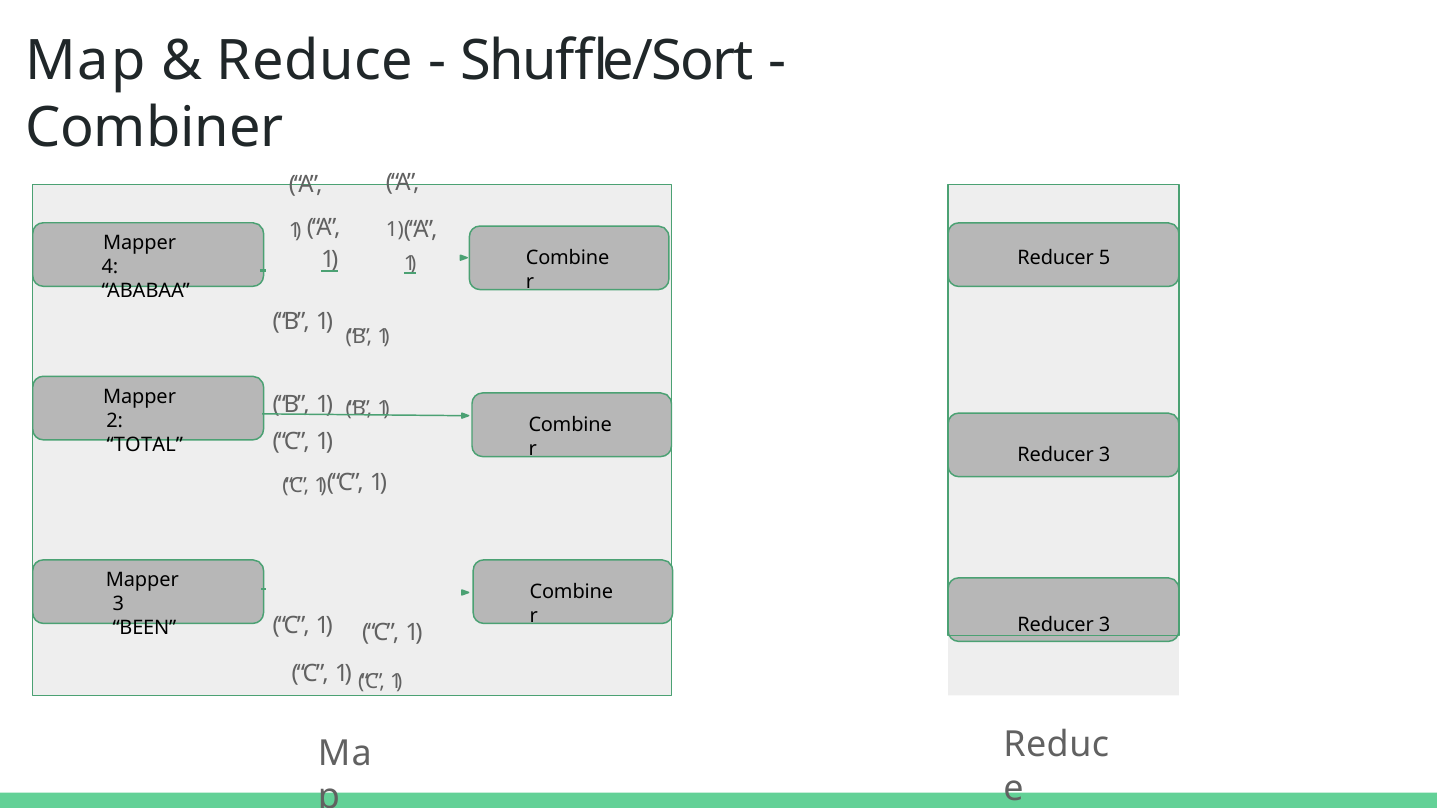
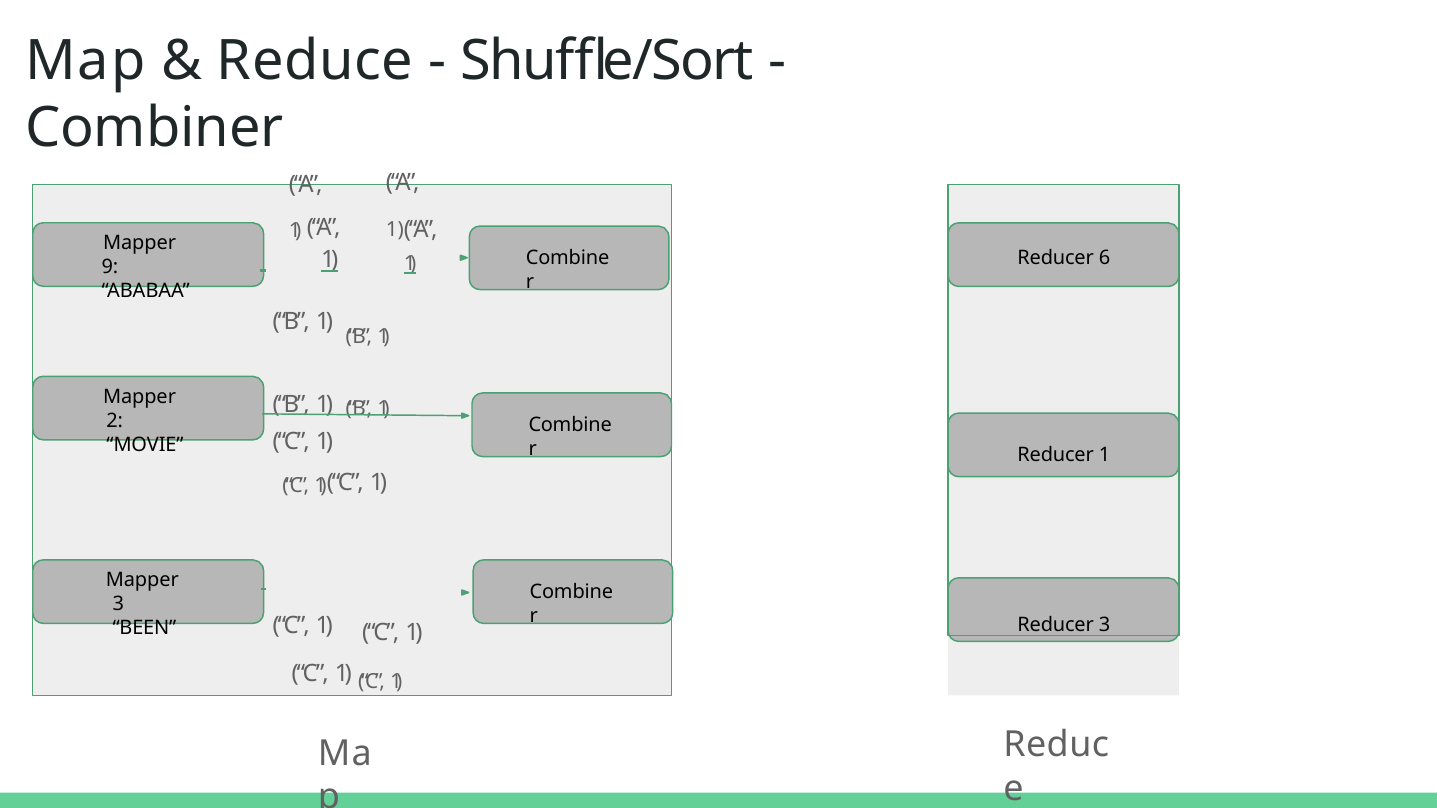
5: 5 -> 6 (1105, 258)
4: 4 -> 9 (110, 267)
TOTAL: TOTAL -> MOVIE (145, 445)
3: 3 -> 1 (1105, 455)
